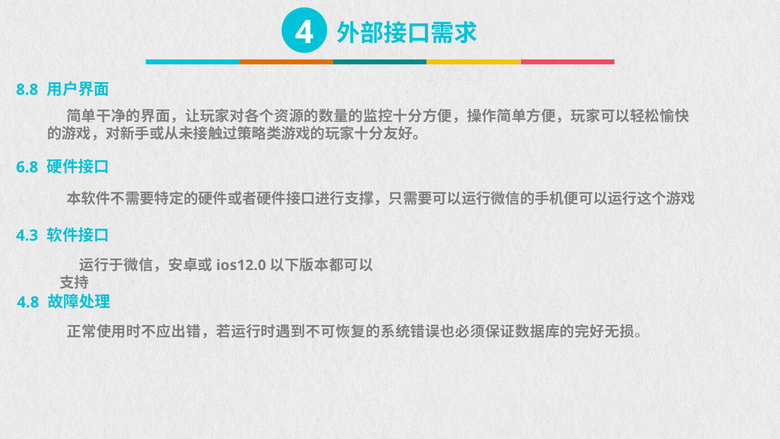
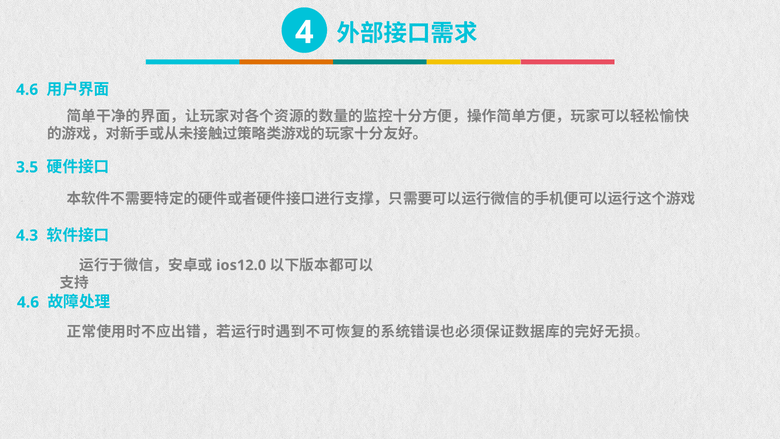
8.8: 8.8 -> 4.6 (27, 90)
6.8: 6.8 -> 3.5 (27, 167)
4.8: 4.8 -> 4.6 (28, 302)
